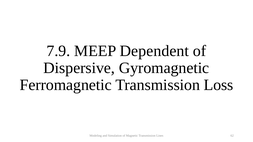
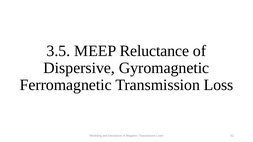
7.9: 7.9 -> 3.5 (58, 51)
Dependent: Dependent -> Reluctance (154, 51)
